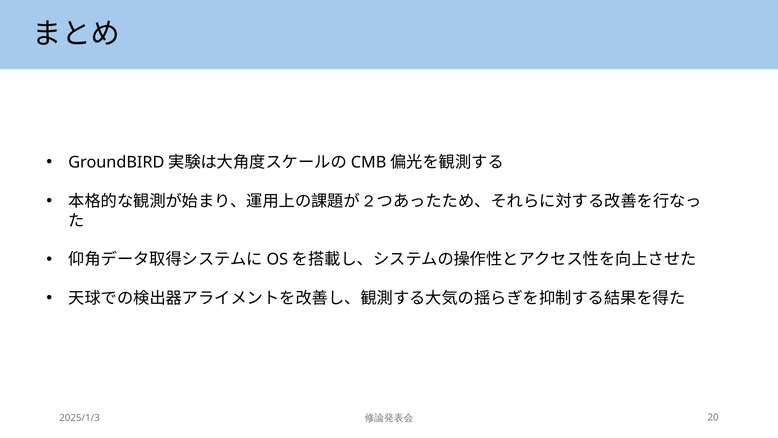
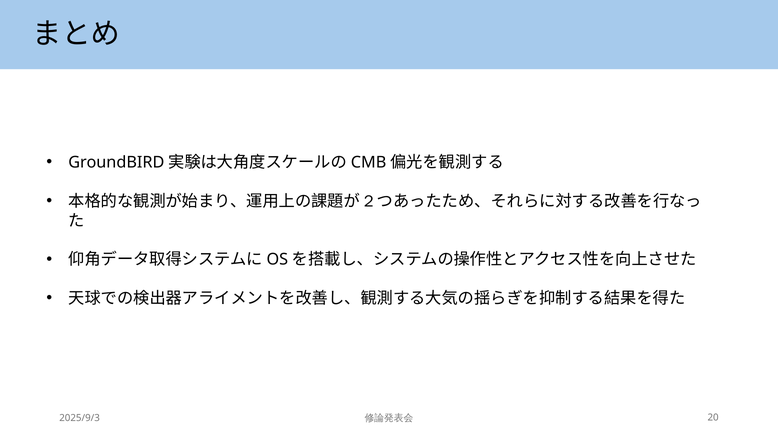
2025/1/3: 2025/1/3 -> 2025/9/3 (80, 418)
